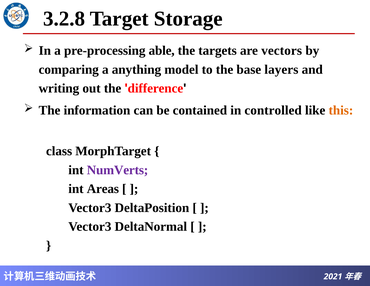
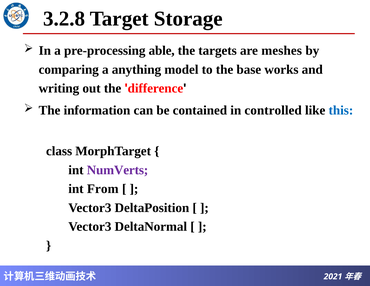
vectors: vectors -> meshes (282, 51)
layers: layers -> works (281, 69)
this colour: orange -> blue (341, 110)
Areas: Areas -> From (103, 189)
